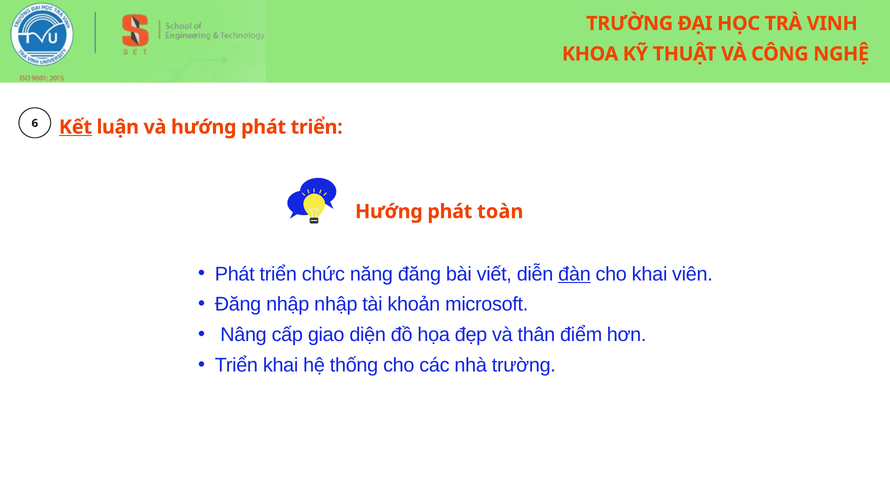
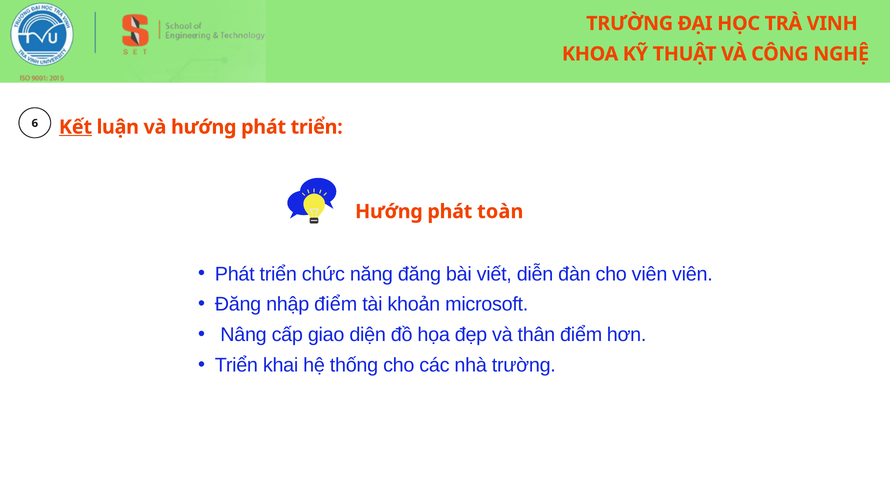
đàn underline: present -> none (575, 274)
cho khai: khai -> viên (650, 274)
nhập nhập: nhập -> điểm (336, 304)
